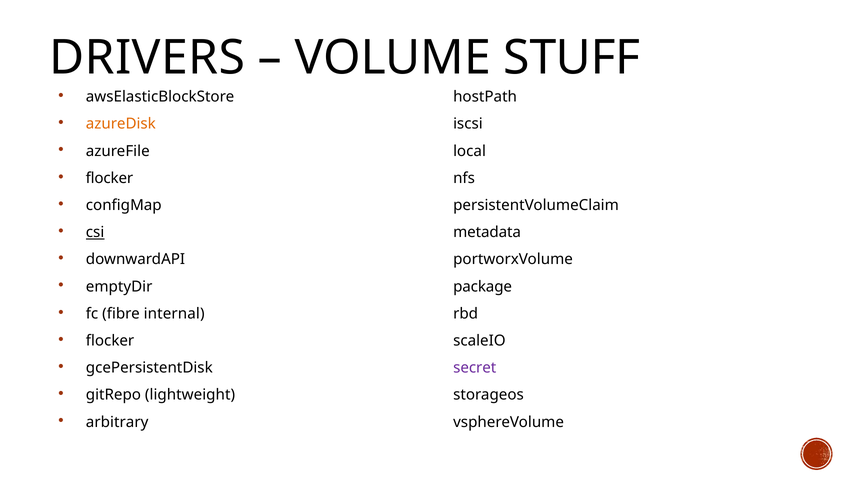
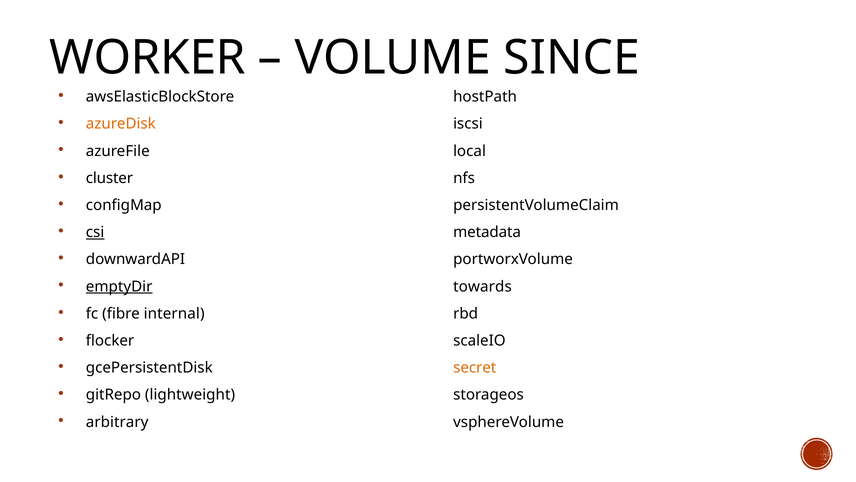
DRIVERS: DRIVERS -> WORKER (148, 58)
STUFF: STUFF -> SINCE (572, 58)
flocker: flocker -> cluster (109, 178)
package: package -> towards (482, 286)
emptyDir underline: none -> present (119, 286)
secret colour: purple -> orange (475, 367)
